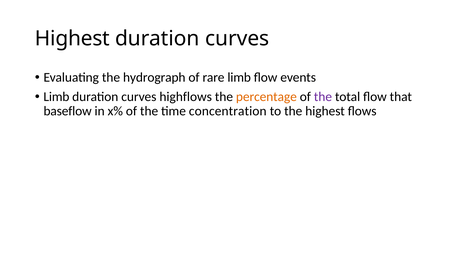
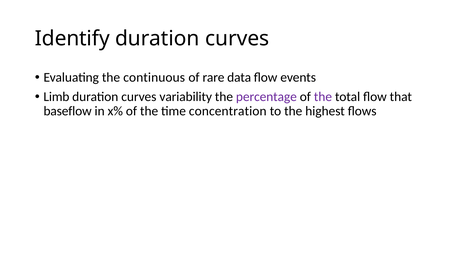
Highest: Highest -> Identify (72, 38)
hydrograph: hydrograph -> continuous (154, 77)
rare limb: limb -> data (239, 77)
highflows: highflows -> variability (186, 97)
percentage colour: orange -> purple (266, 97)
